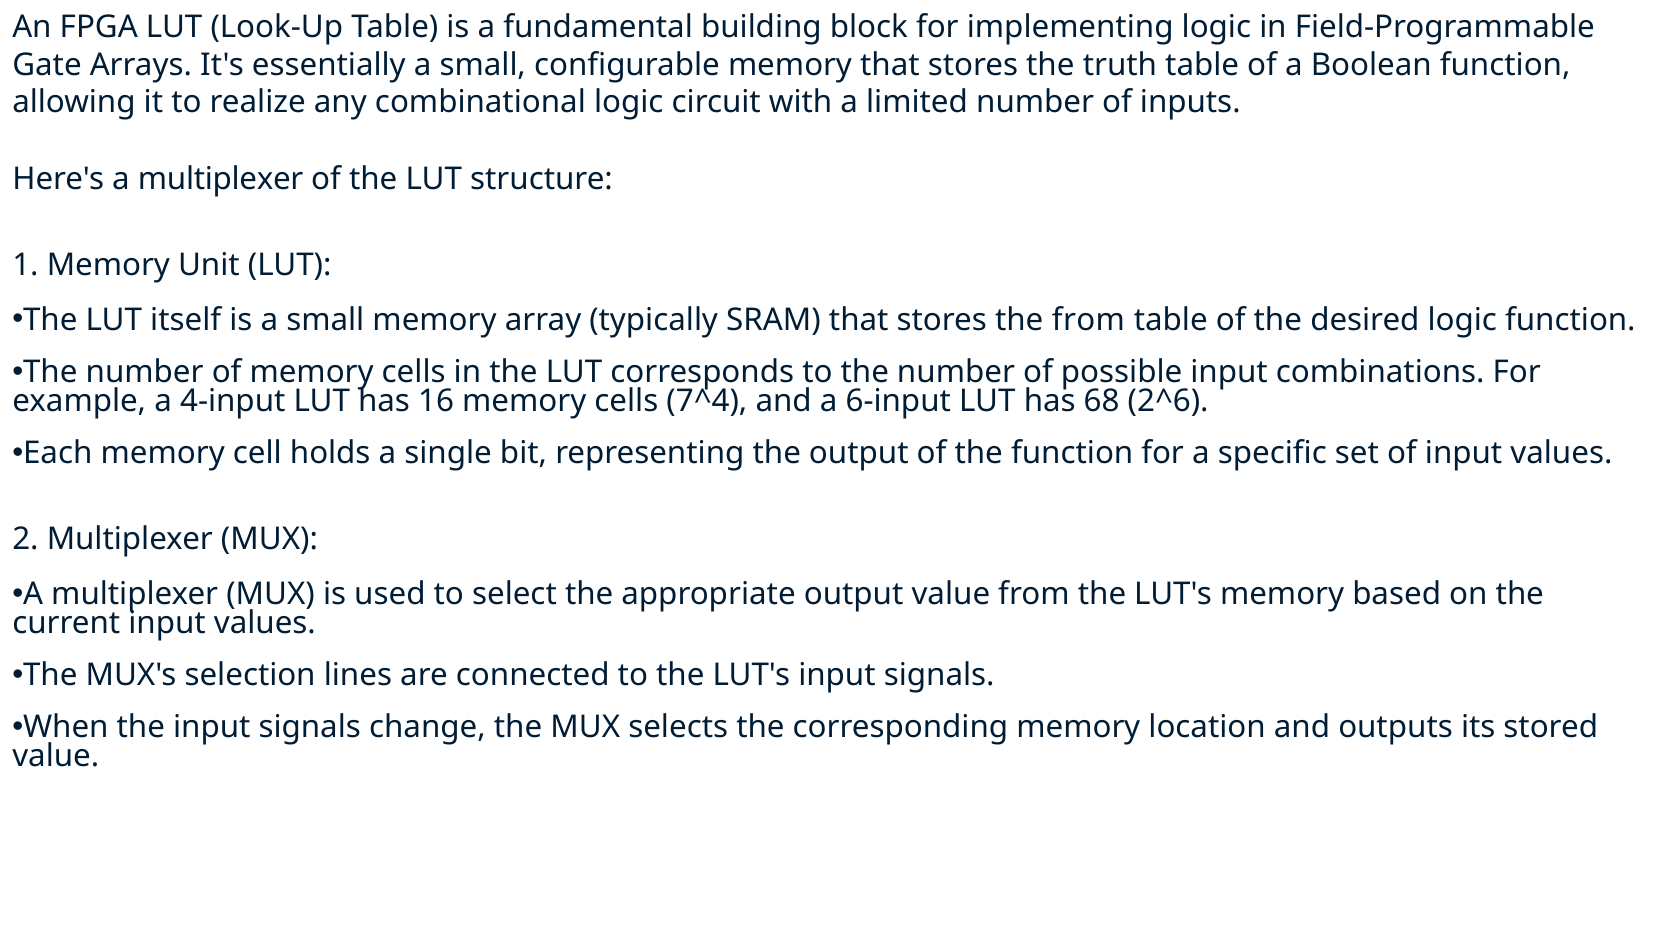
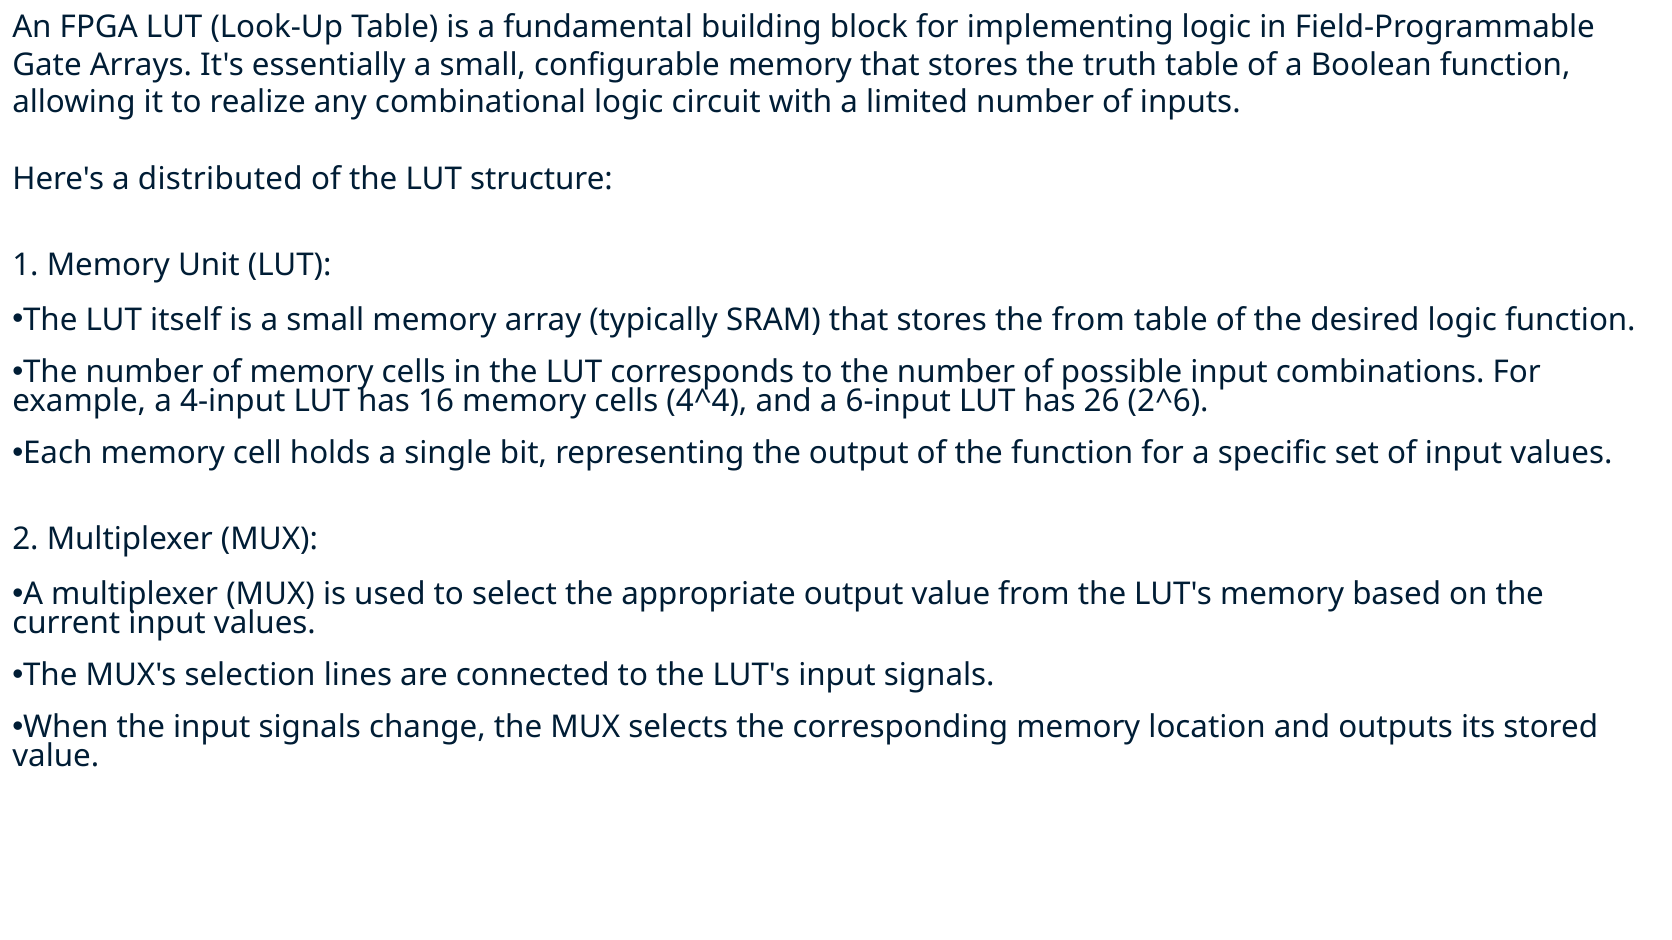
Here's a multiplexer: multiplexer -> distributed (220, 179)
7^4: 7^4 -> 4^4 (707, 401)
68: 68 -> 26 (1102, 401)
